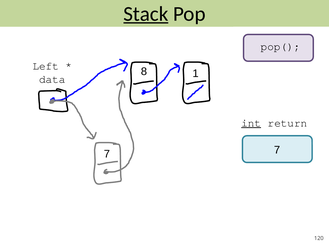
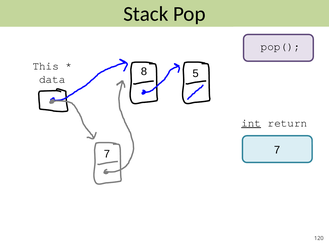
Stack underline: present -> none (146, 14)
Left: Left -> This (46, 66)
1: 1 -> 5 (196, 73)
